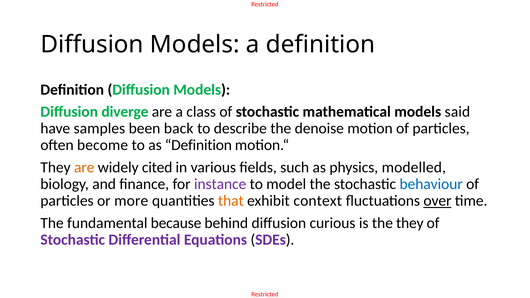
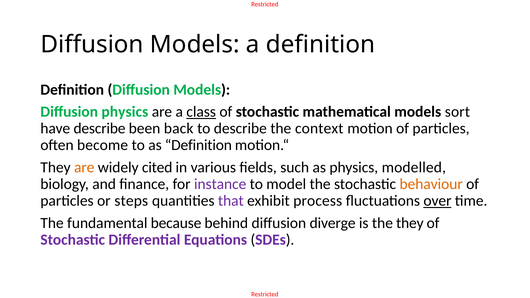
Diffusion diverge: diverge -> physics (125, 112)
class underline: none -> present (201, 112)
said: said -> sort (457, 112)
have samples: samples -> describe (100, 129)
denoise: denoise -> context (319, 129)
behaviour colour: blue -> orange (431, 184)
more: more -> steps (131, 201)
that colour: orange -> purple (231, 201)
context: context -> process (318, 201)
curious: curious -> diverge (333, 223)
